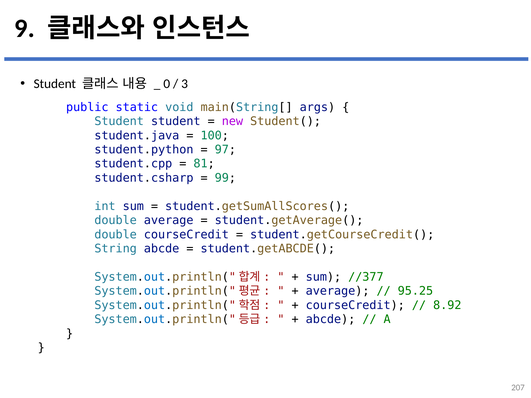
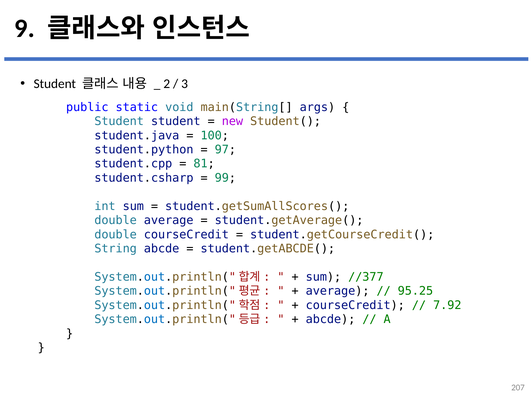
0: 0 -> 2 (167, 84)
8.92: 8.92 -> 7.92 (447, 305)
